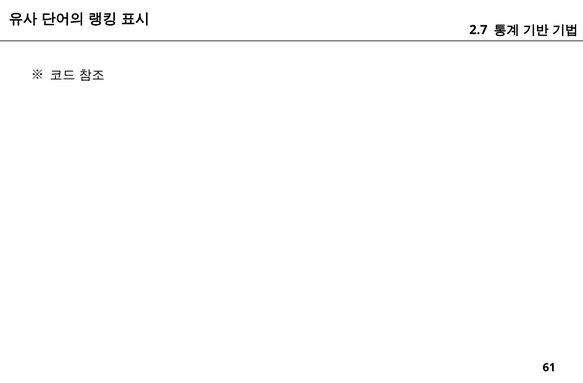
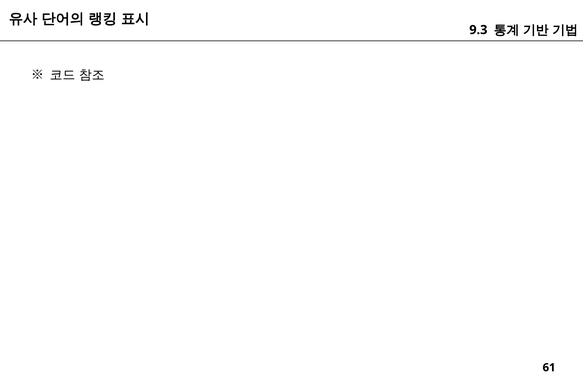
2.7: 2.7 -> 9.3 (478, 30)
